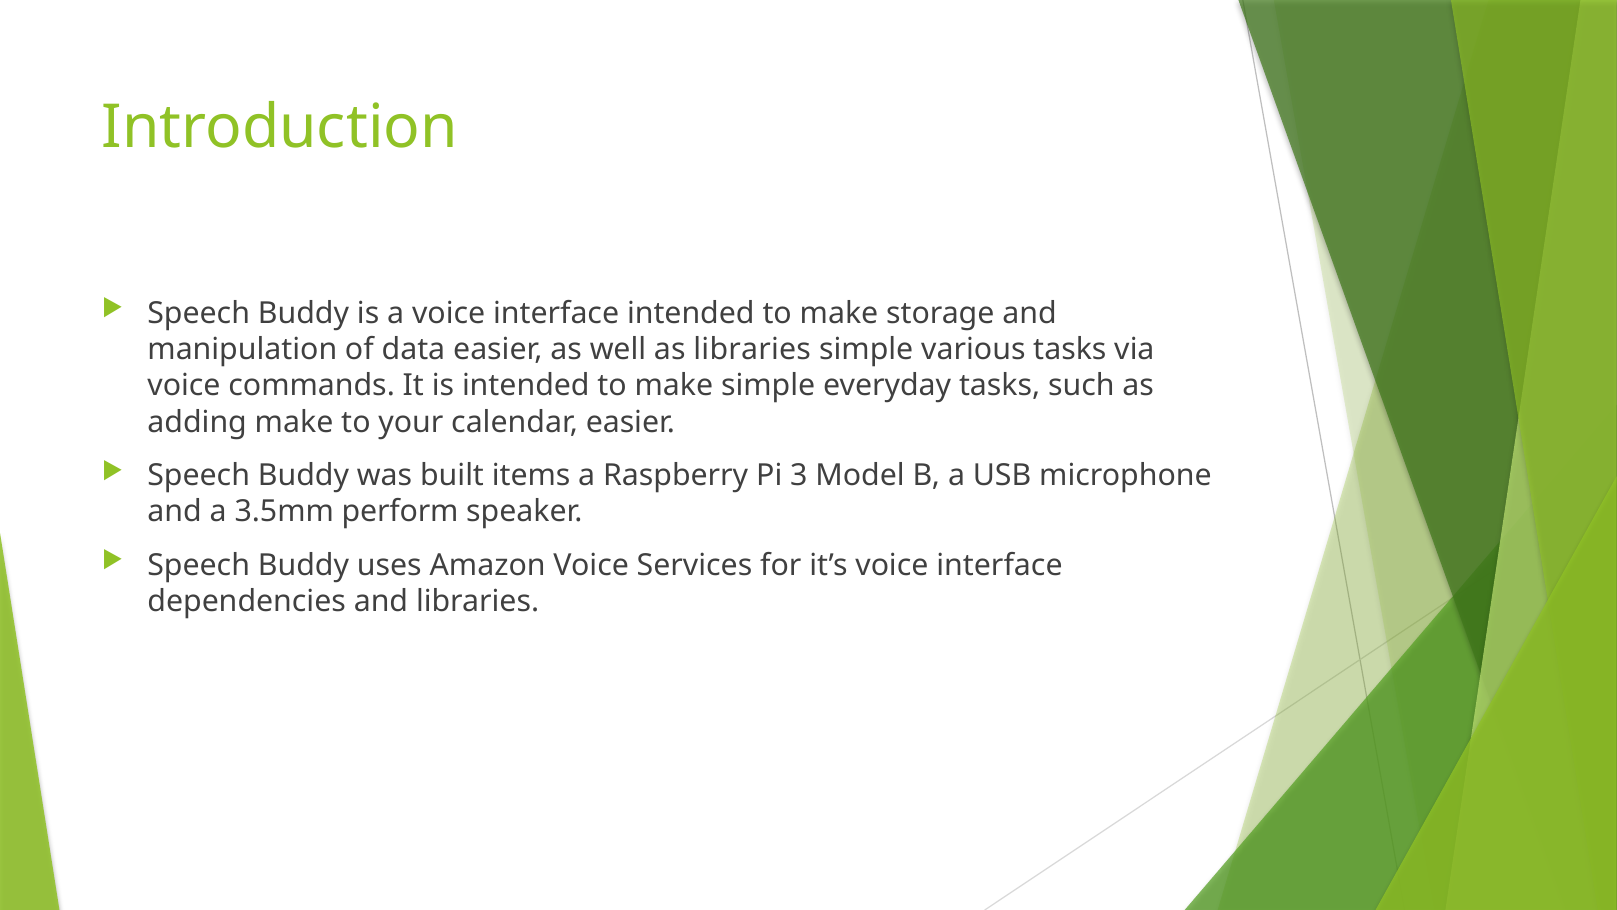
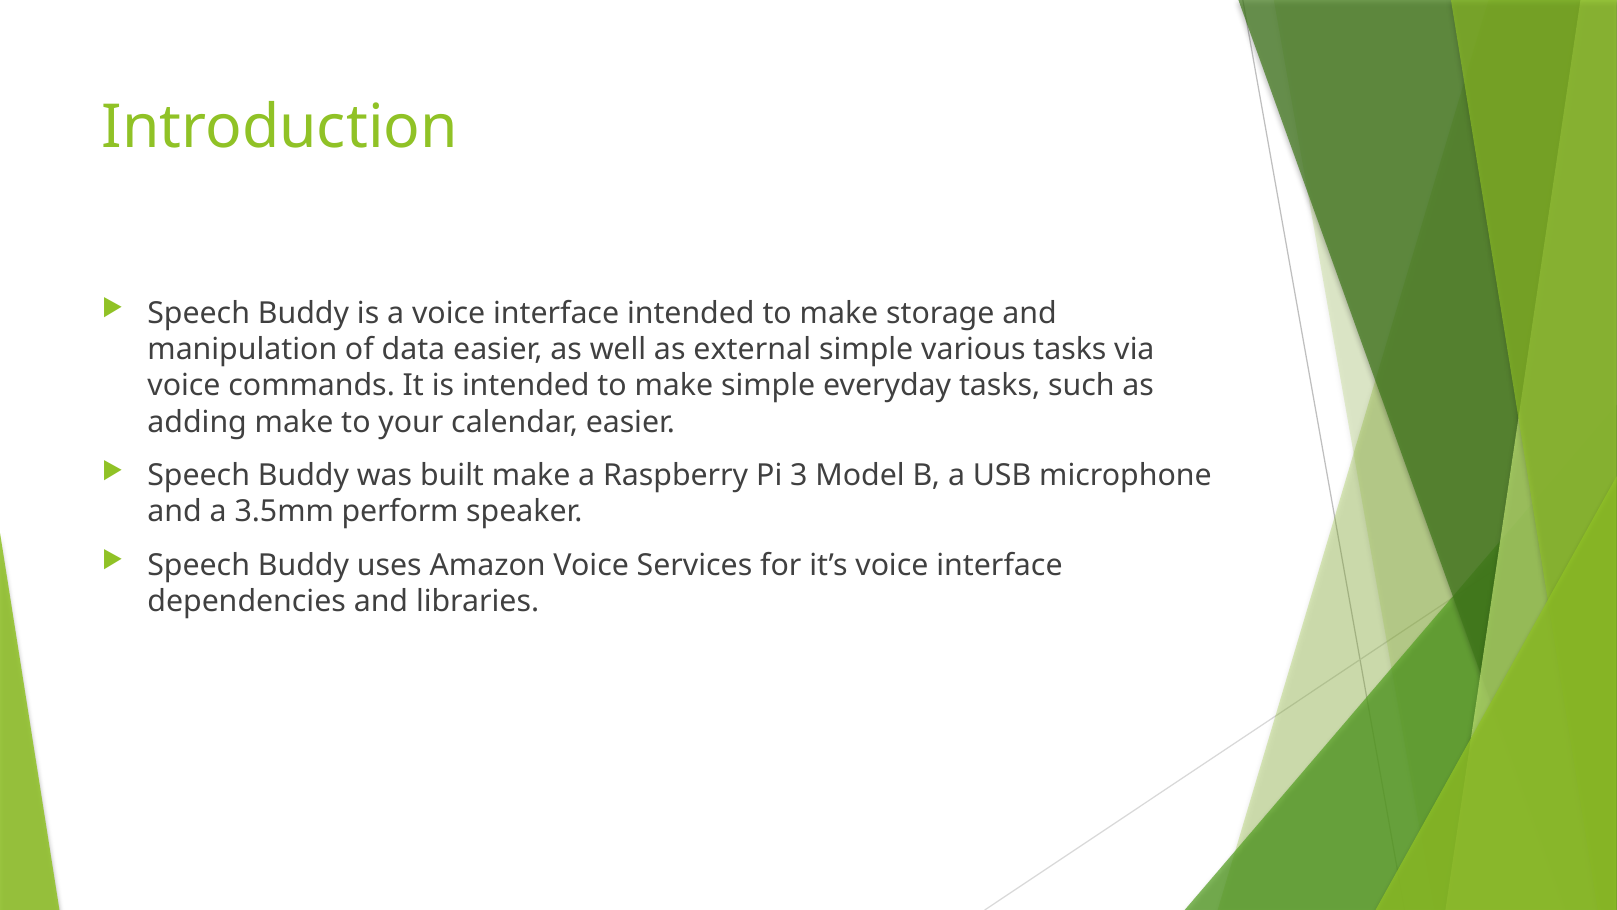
as libraries: libraries -> external (752, 349)
built items: items -> make (531, 475)
